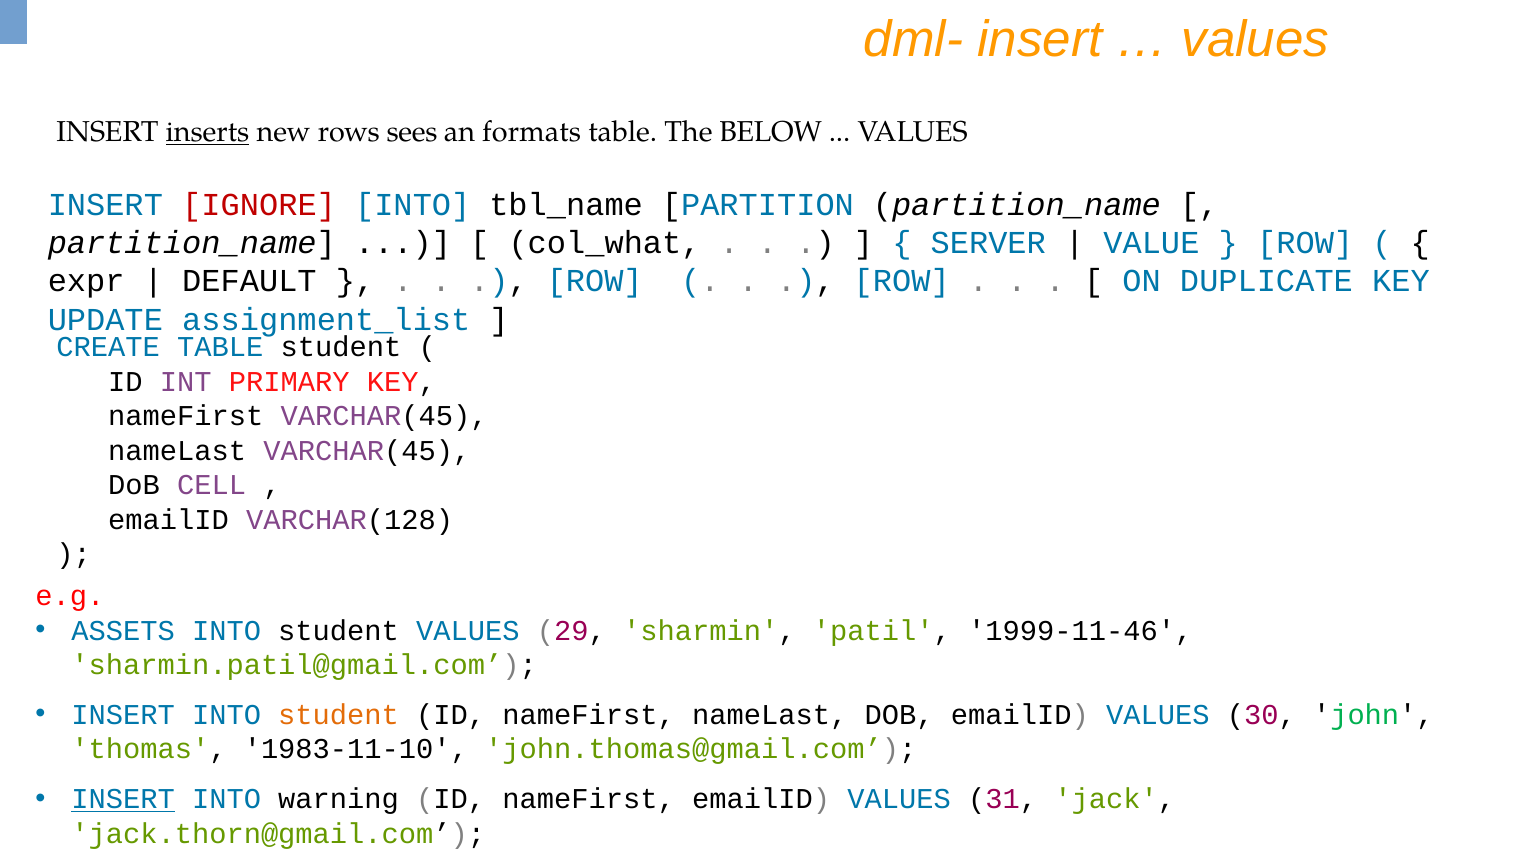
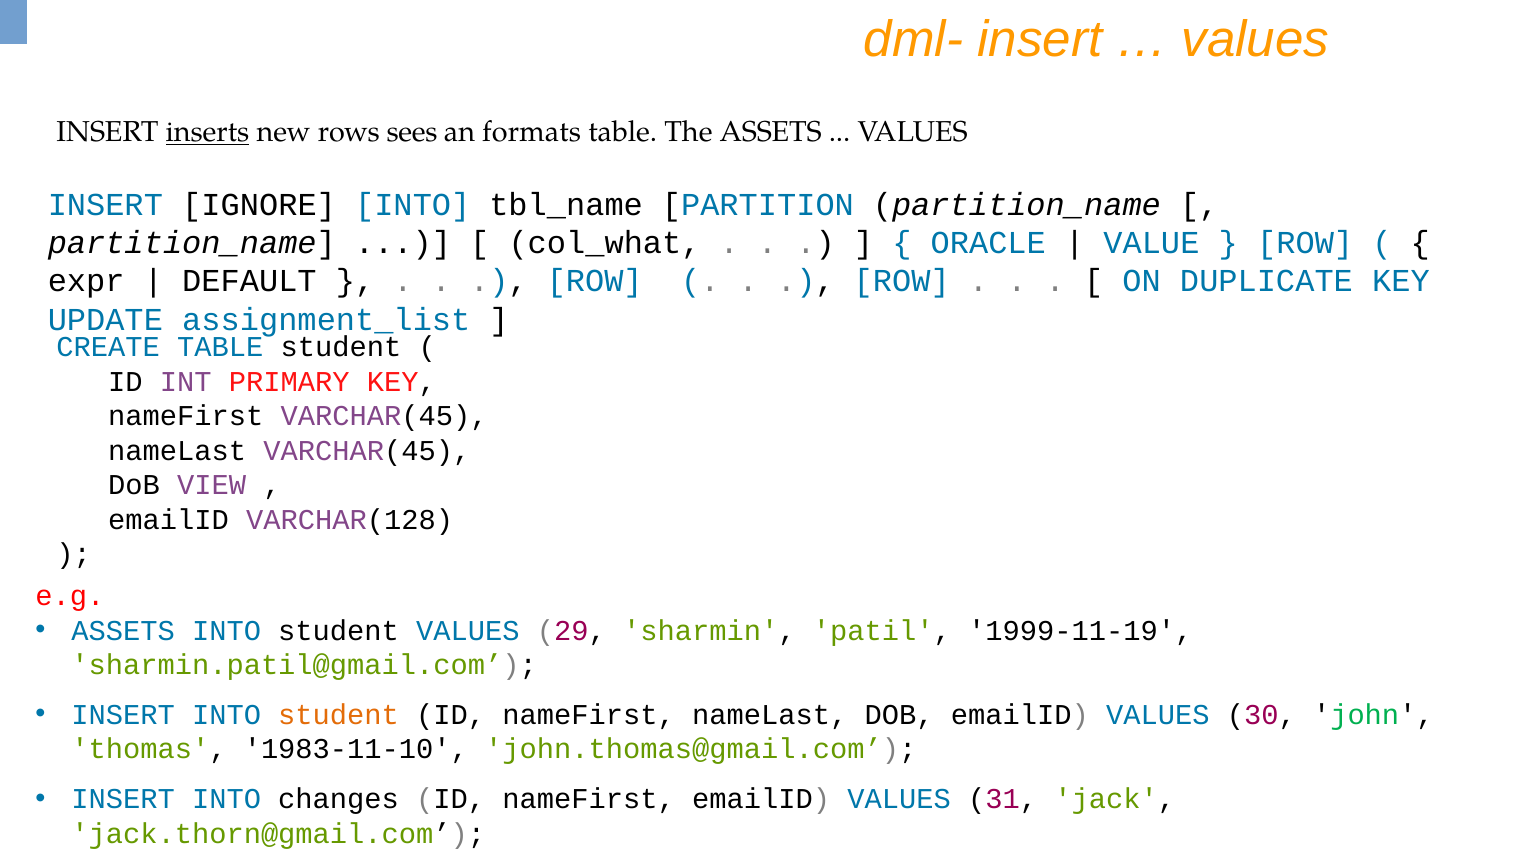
The BELOW: BELOW -> ASSETS (771, 132)
IGNORE colour: red -> black (259, 205)
SERVER: SERVER -> ORACLE (988, 243)
CELL: CELL -> VIEW (212, 485)
1999-11-46: 1999-11-46 -> 1999-11-19 (1080, 631)
INSERT underline: present -> none (123, 799)
warning: warning -> changes (339, 799)
